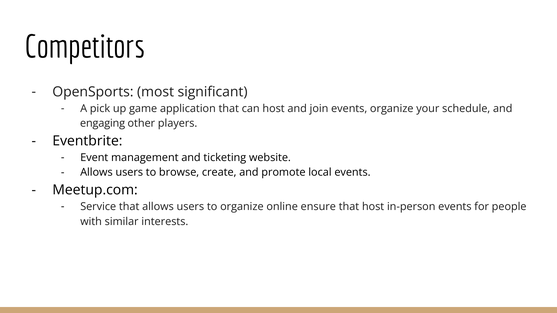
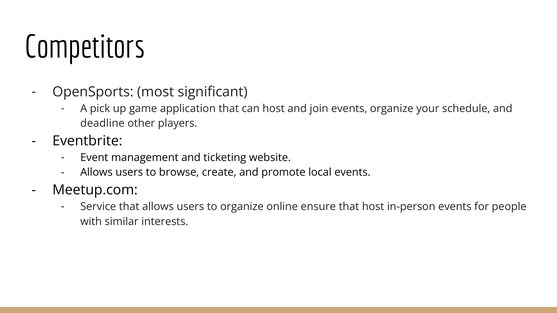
engaging: engaging -> deadline (102, 124)
